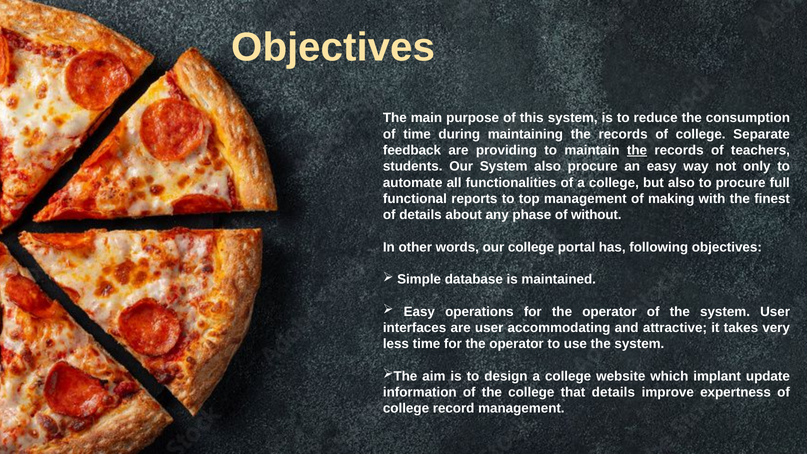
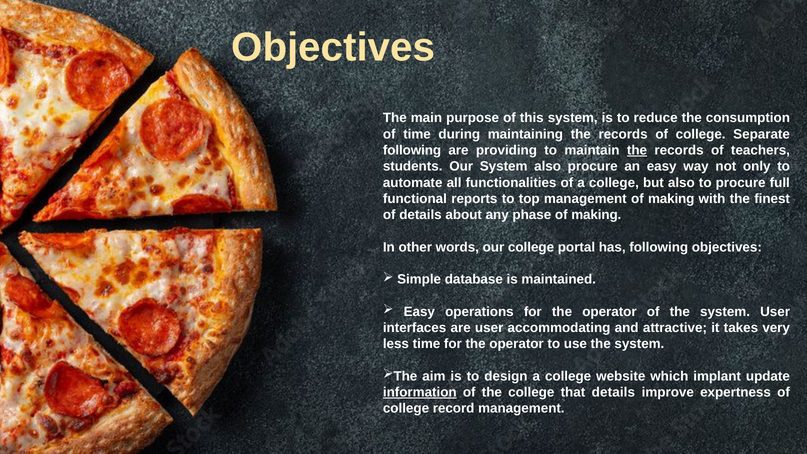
feedback: feedback -> following (412, 150)
phase of without: without -> making (596, 215)
information underline: none -> present (420, 392)
